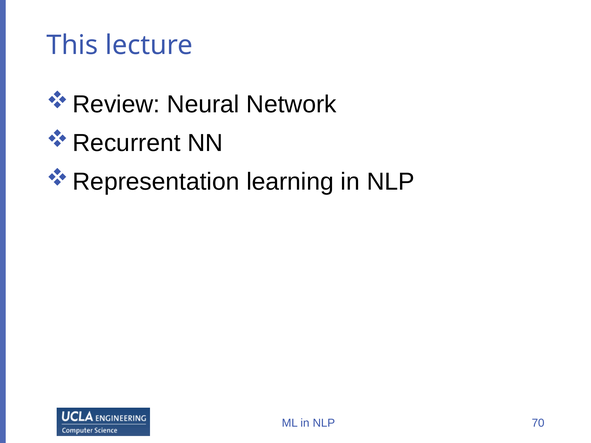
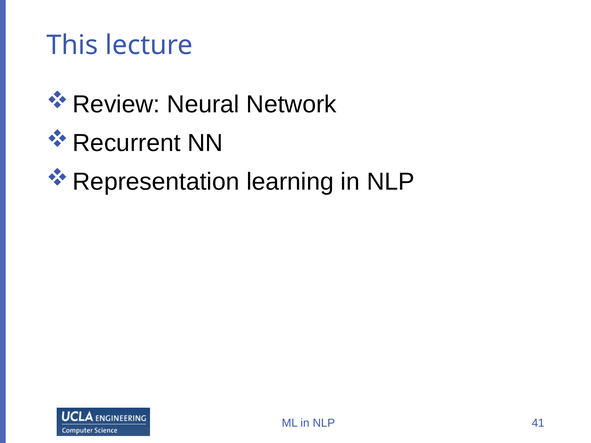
70: 70 -> 41 (538, 423)
